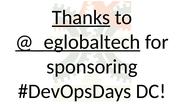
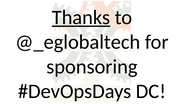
@_eglobaltech underline: present -> none (78, 42)
